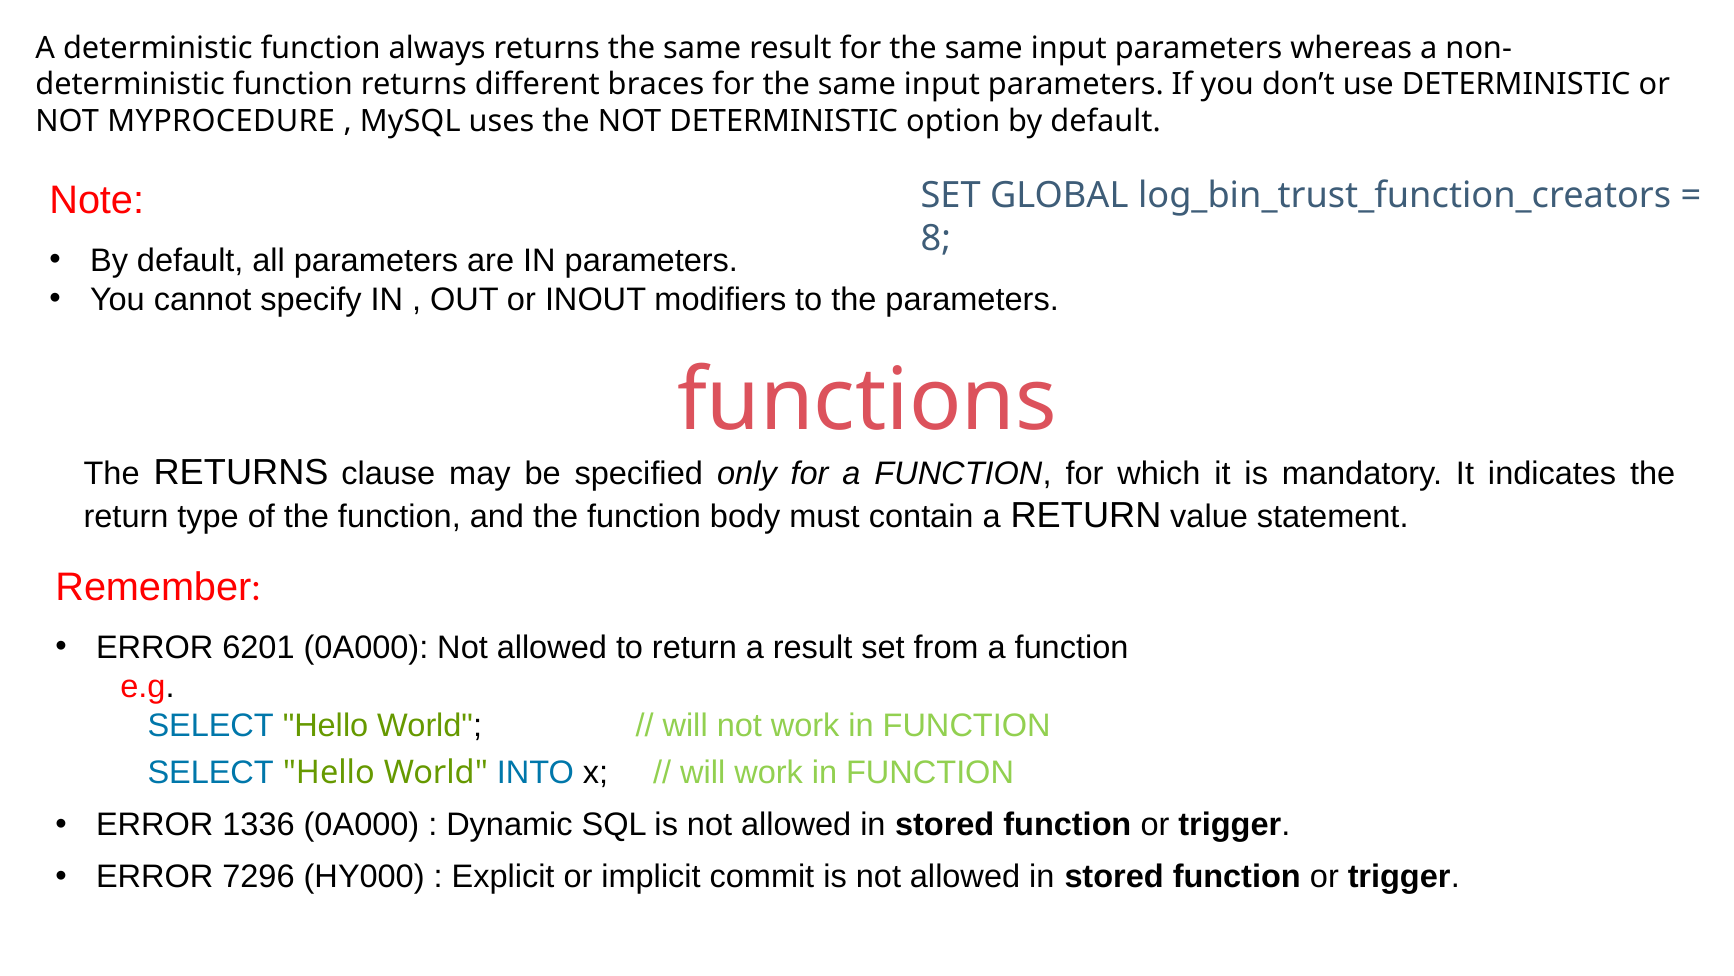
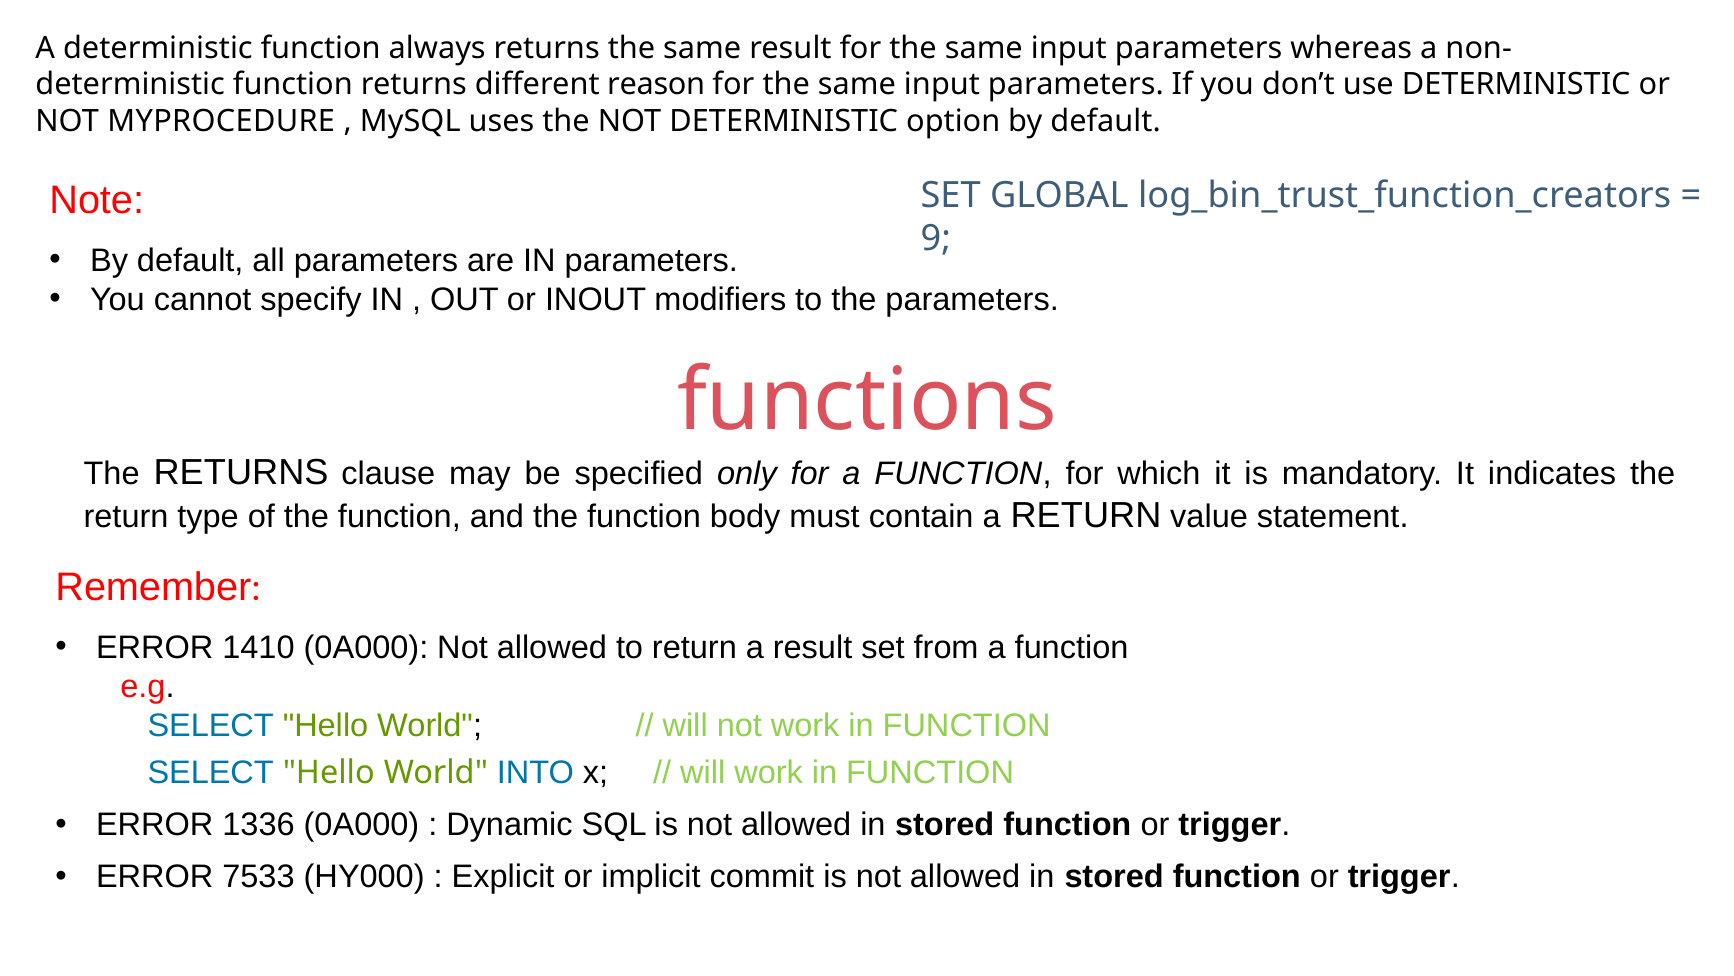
braces: braces -> reason (656, 85)
8: 8 -> 9 (936, 239)
6201: 6201 -> 1410 (258, 647)
7296: 7296 -> 7533 (258, 877)
